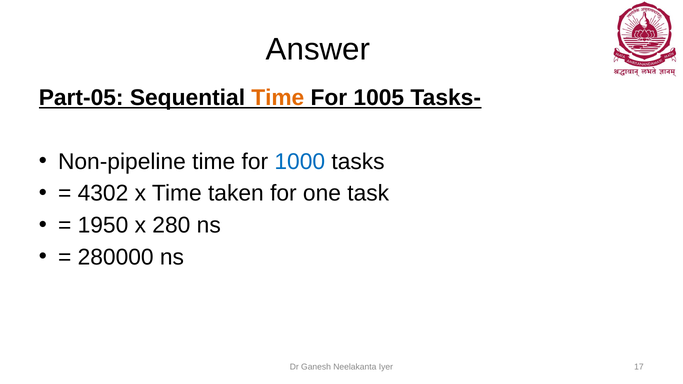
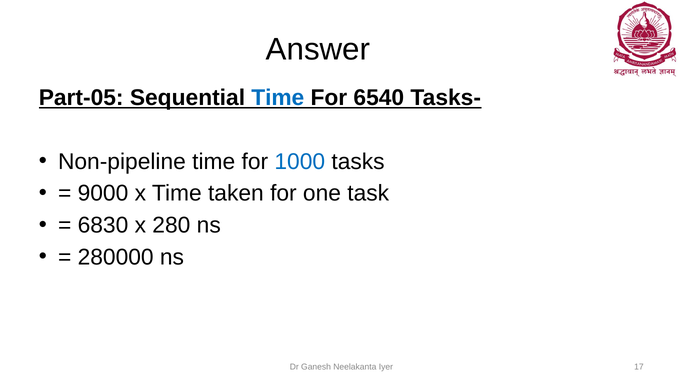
Time colour: orange -> blue (278, 98)
1005: 1005 -> 6540 (379, 98)
4302: 4302 -> 9000 (103, 194)
1950: 1950 -> 6830 (103, 225)
